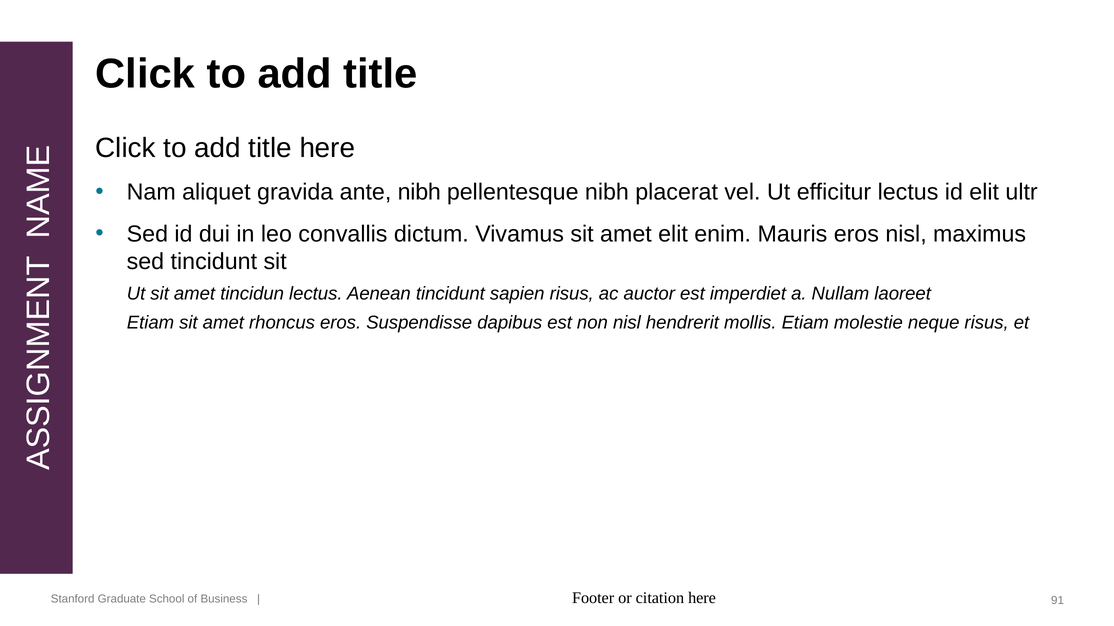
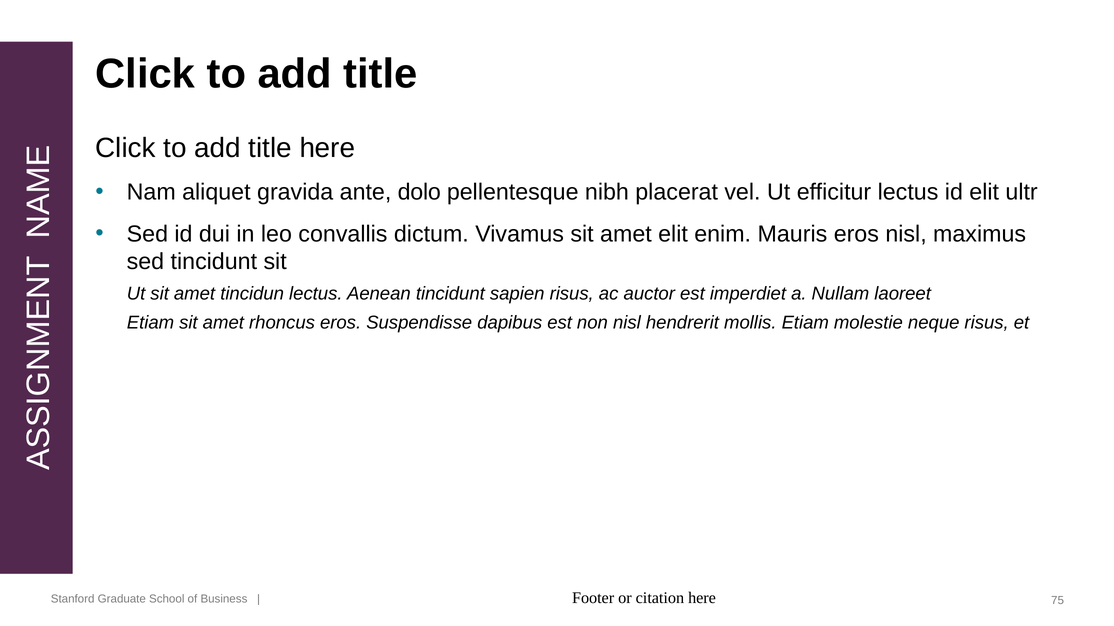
ante nibh: nibh -> dolo (419, 192)
91: 91 -> 75 (1058, 601)
